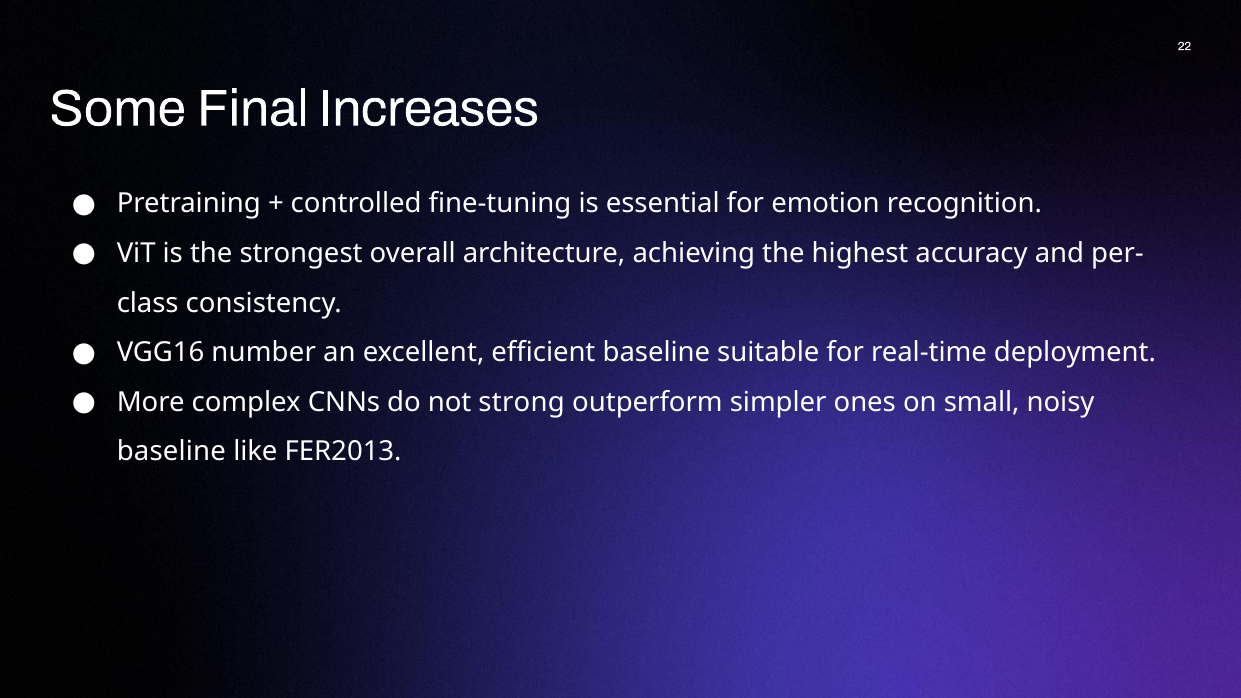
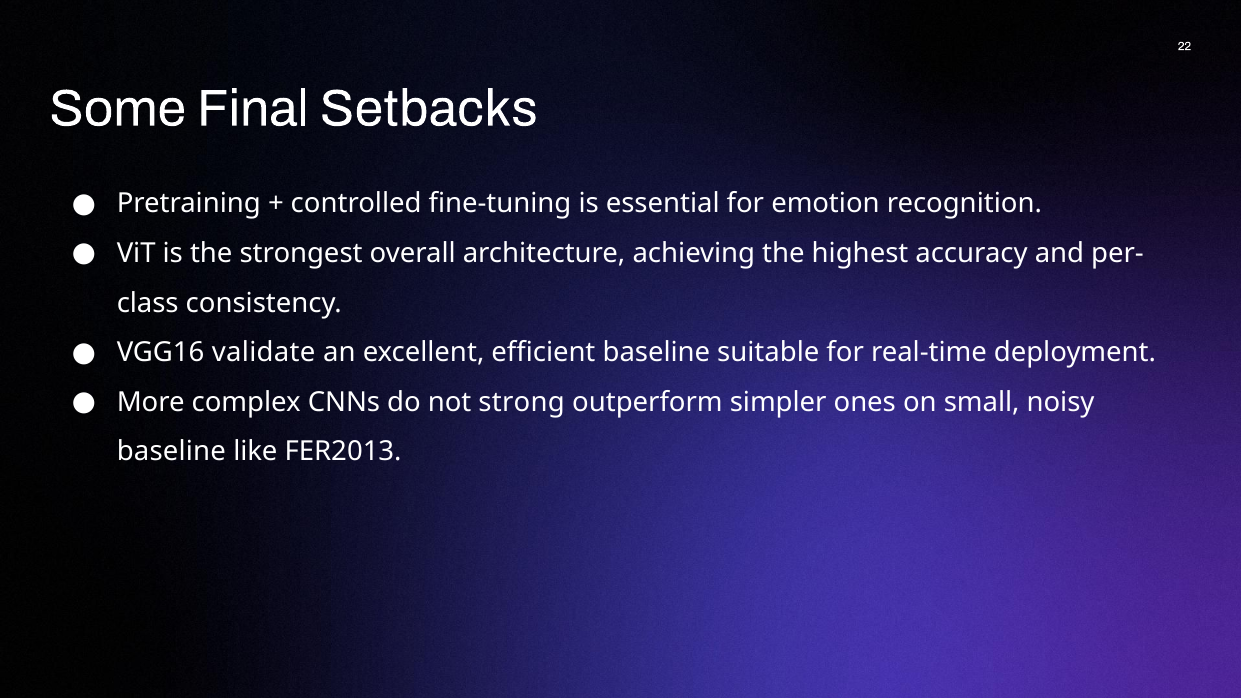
Increases: Increases -> Setbacks (429, 109)
number: number -> validate (264, 353)
